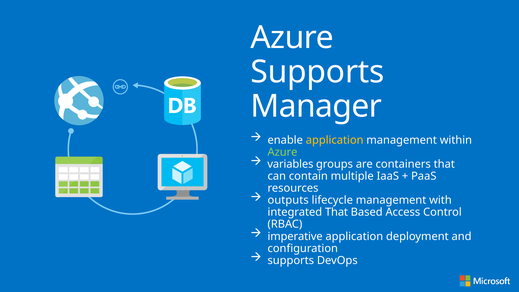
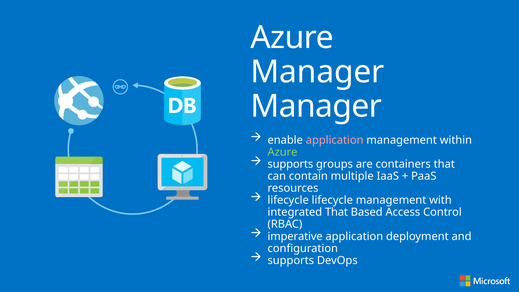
Supports: Supports -> Manager (317, 72)
application colour: yellow -> pink (335, 140)
variables: variables -> supports (290, 164)
outputs: outputs -> lifecycle (288, 200)
